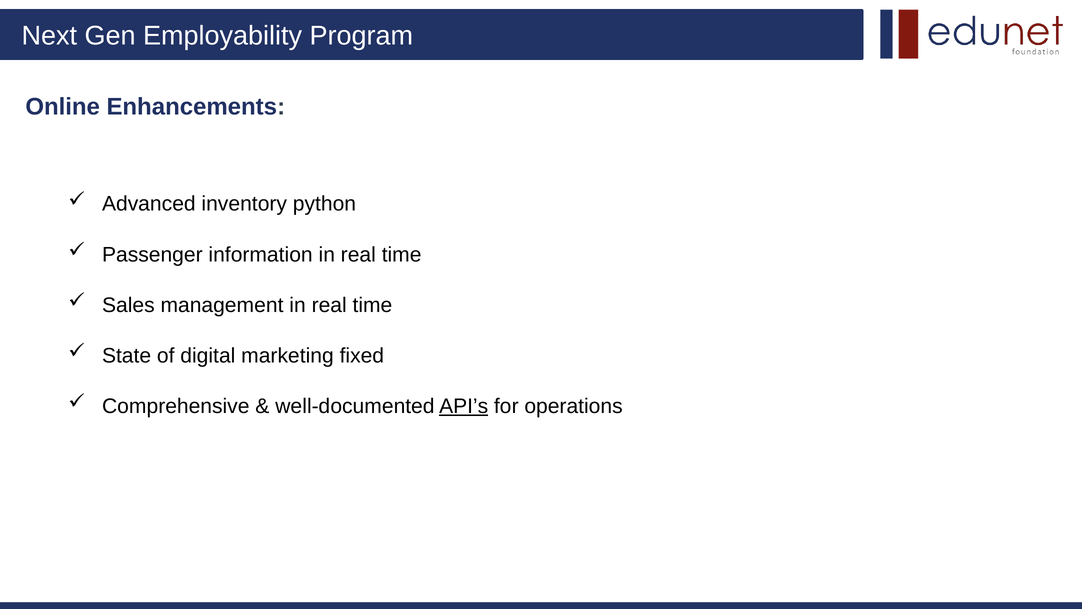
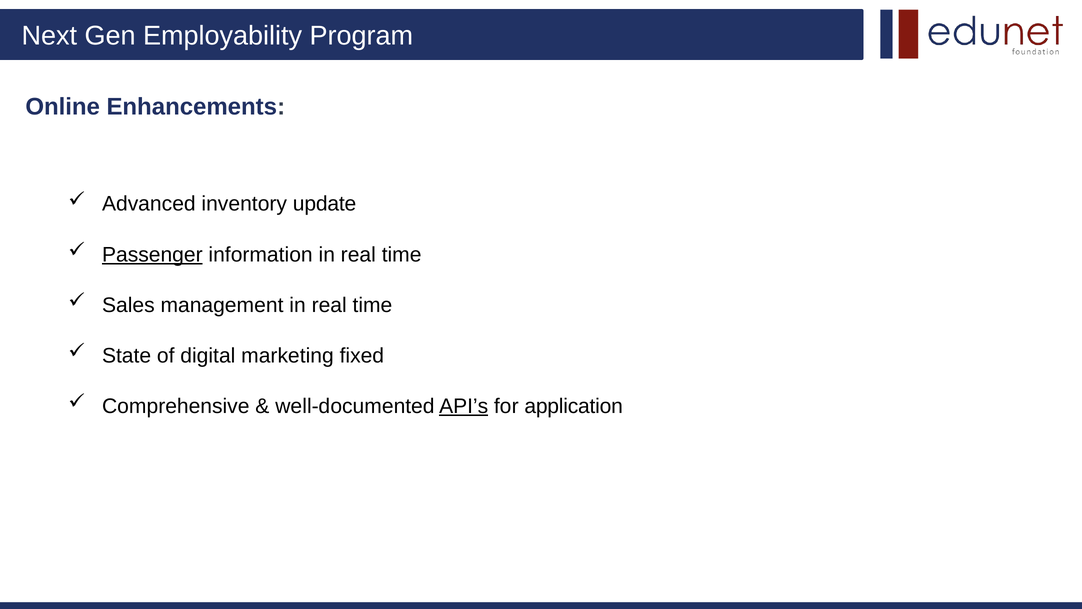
python: python -> update (325, 204)
Passenger underline: none -> present (152, 254)
operations: operations -> application (574, 406)
